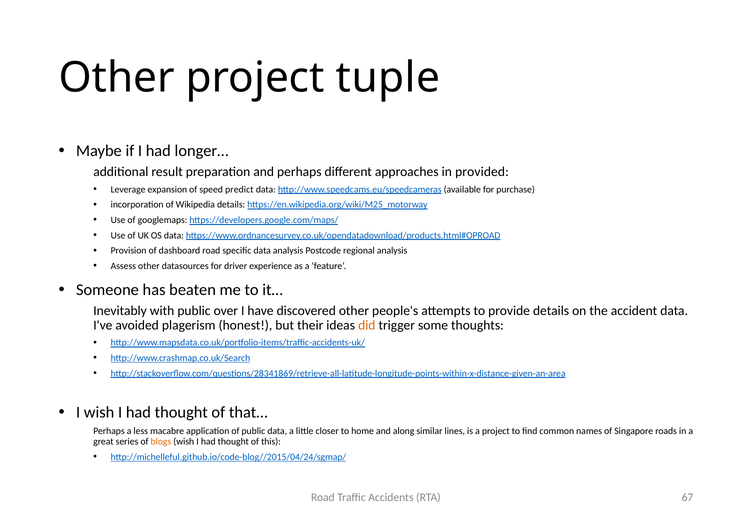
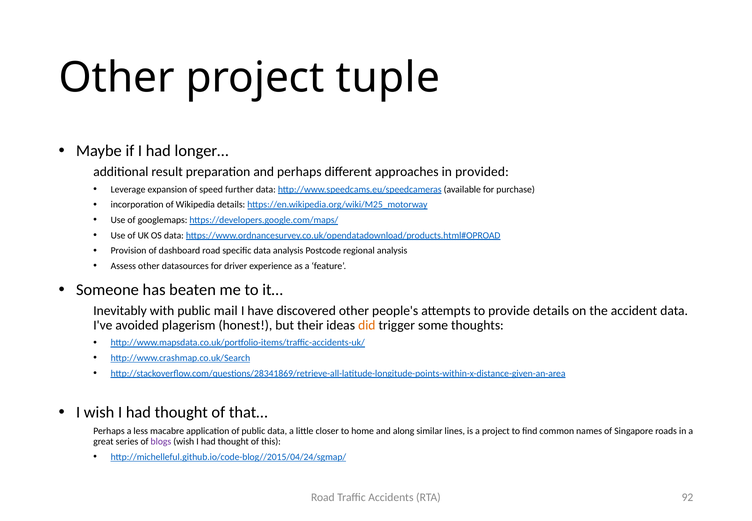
predict: predict -> further (239, 189)
over: over -> mail (226, 310)
blogs colour: orange -> purple (161, 441)
67: 67 -> 92 (687, 497)
